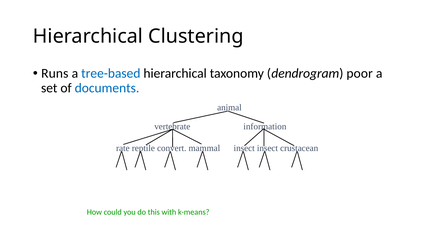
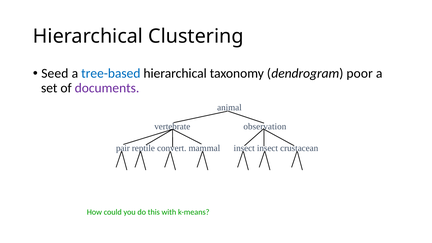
Runs: Runs -> Seed (55, 74)
documents colour: blue -> purple (107, 88)
information: information -> observation (265, 126)
rate: rate -> pair (123, 148)
